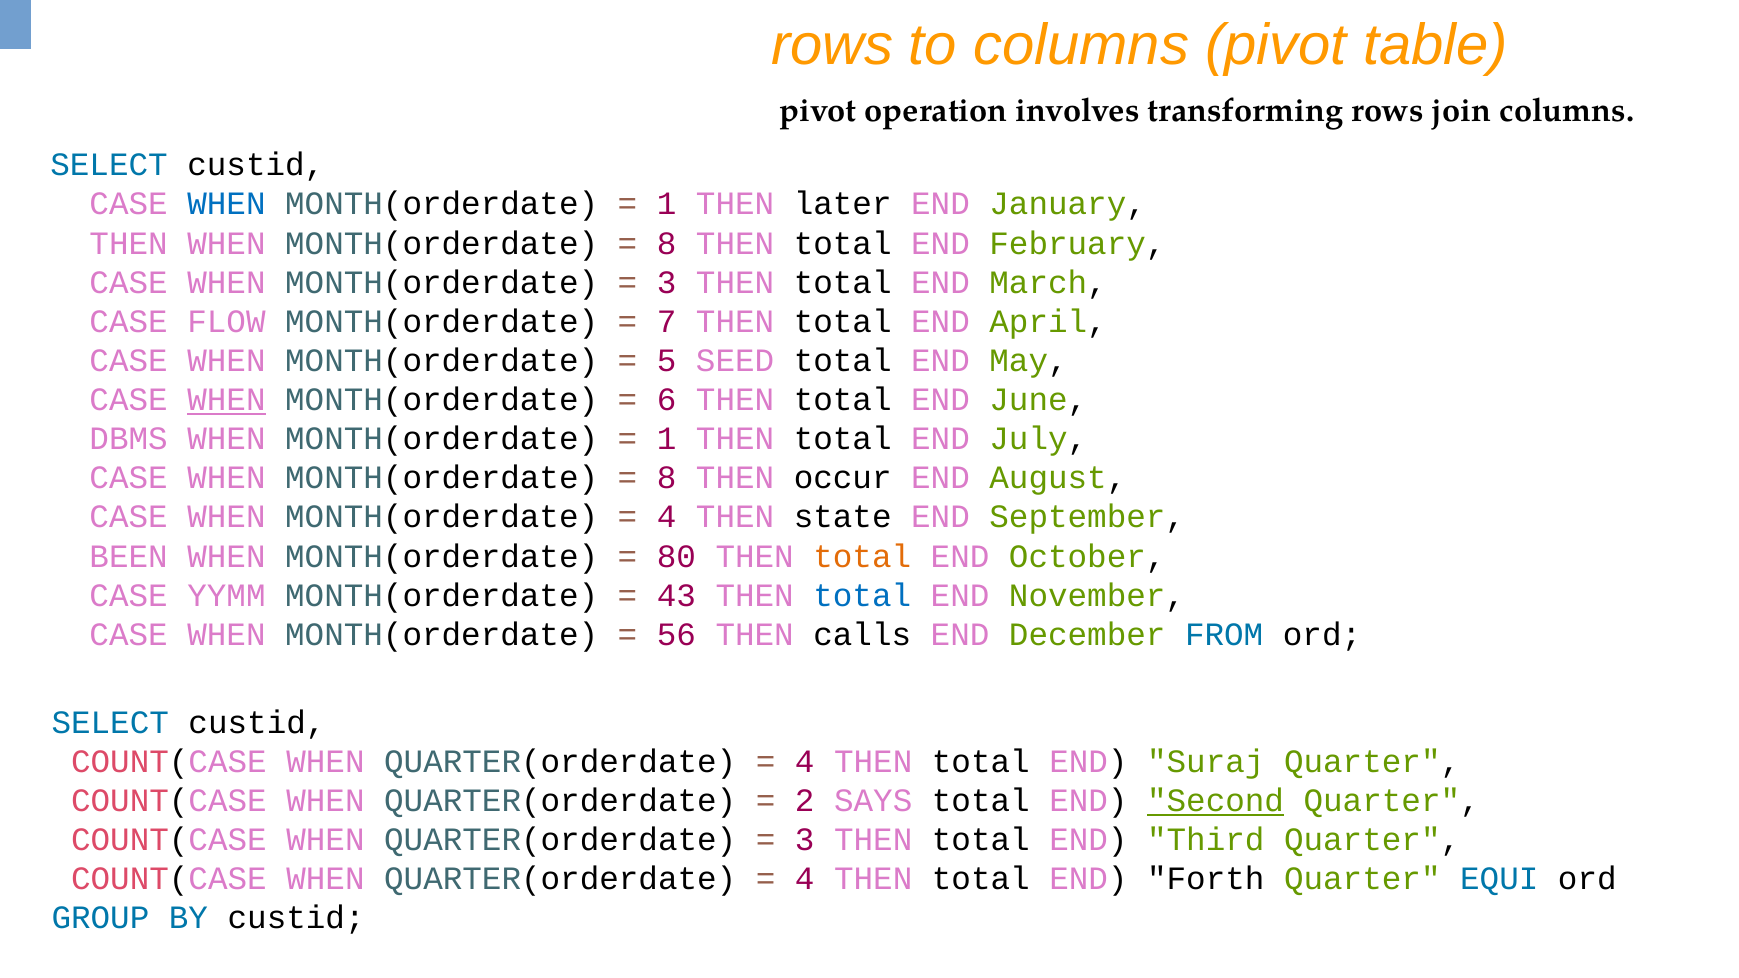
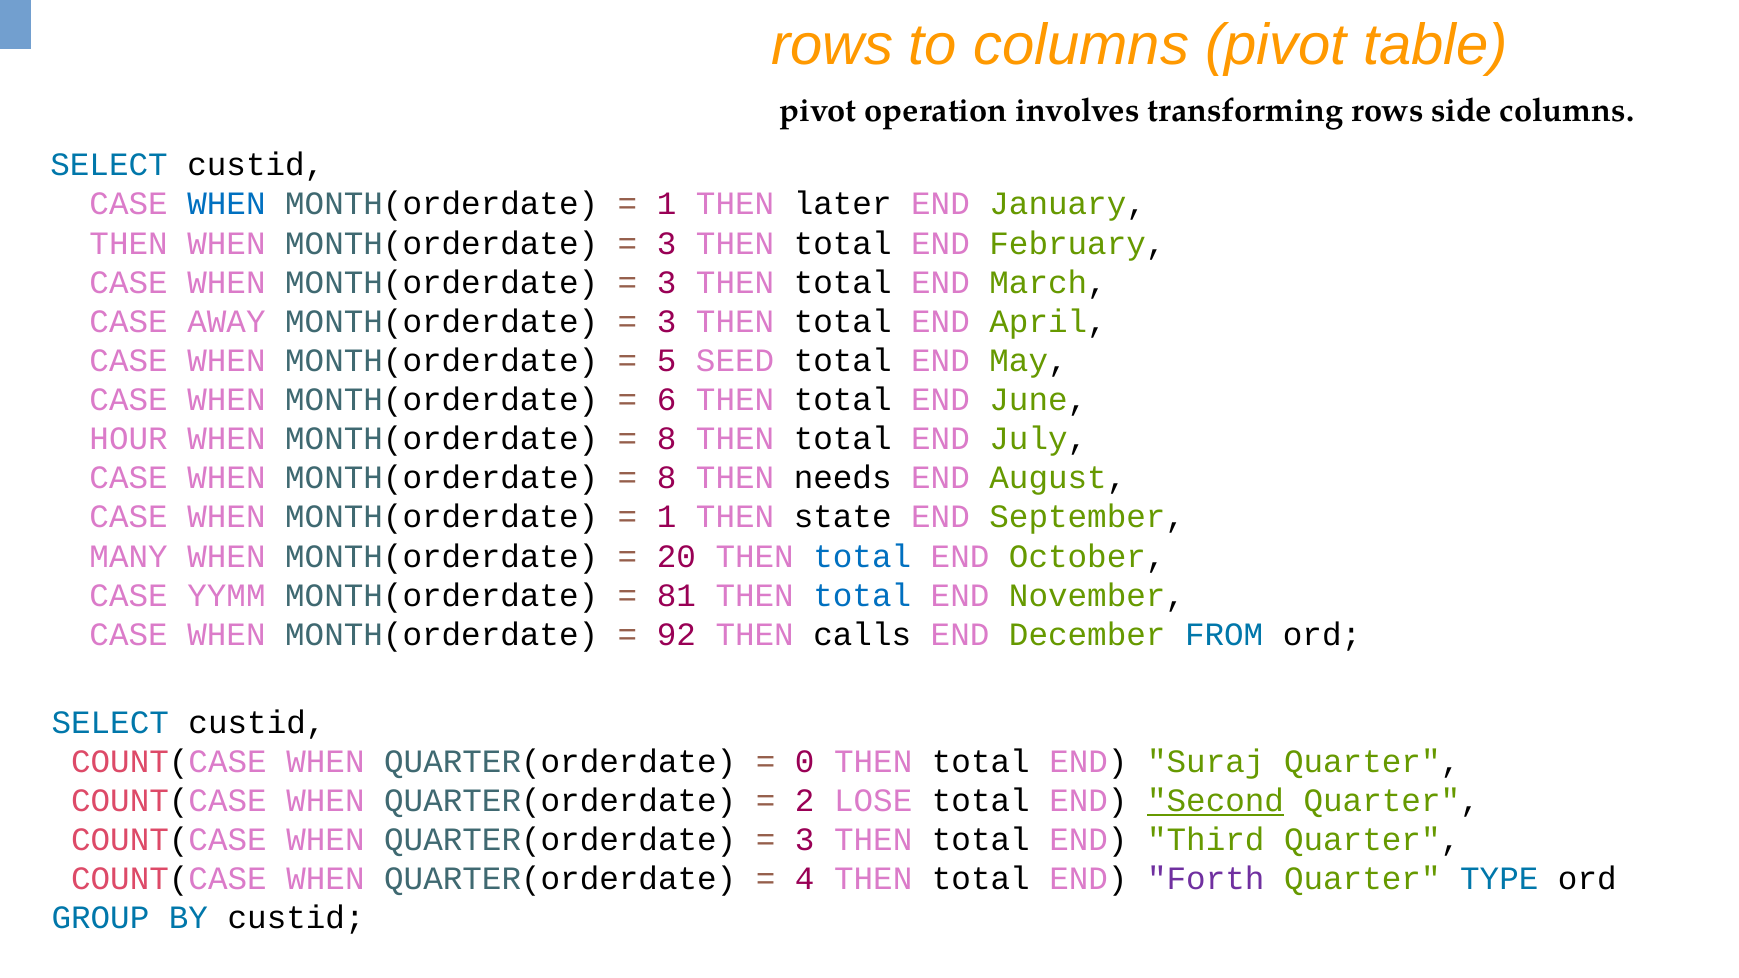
join: join -> side (1462, 111)
8: 8 -> 3 (667, 243)
FLOW: FLOW -> AWAY (226, 322)
7: 7 -> 3 (667, 322)
WHEN underline: present -> none (226, 400)
DBMS: DBMS -> HOUR (129, 439)
1: 1 -> 8 (667, 439)
occur: occur -> needs (843, 478)
4: 4 -> 1 (667, 517)
BEEN: BEEN -> MANY (129, 556)
80: 80 -> 20 (676, 556)
total colour: orange -> blue (862, 556)
43: 43 -> 81 (676, 596)
56: 56 -> 92 (676, 635)
4: 4 -> 0 (805, 762)
SAYS: SAYS -> LOSE (873, 801)
Forth colour: black -> purple (1206, 879)
EQUI: EQUI -> TYPE (1499, 879)
